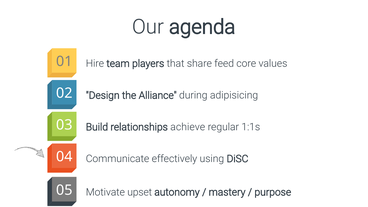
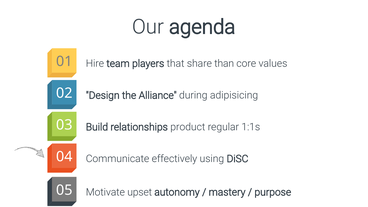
feed: feed -> than (224, 64)
achieve: achieve -> product (188, 127)
